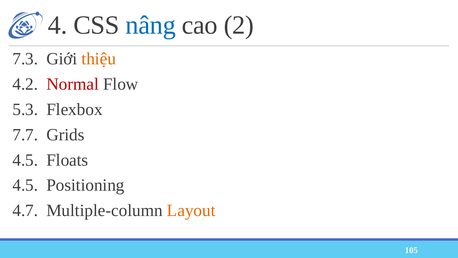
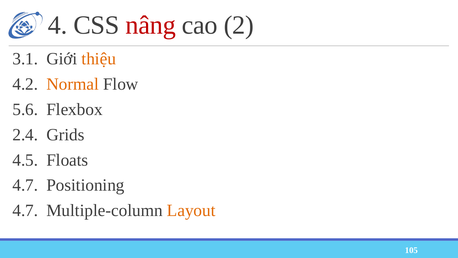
nâng colour: blue -> red (151, 25)
7.3: 7.3 -> 3.1 (25, 59)
Normal colour: red -> orange (73, 84)
5.3: 5.3 -> 5.6 (25, 109)
7.7: 7.7 -> 2.4 (25, 135)
4.5: 4.5 -> 4.7 (25, 185)
